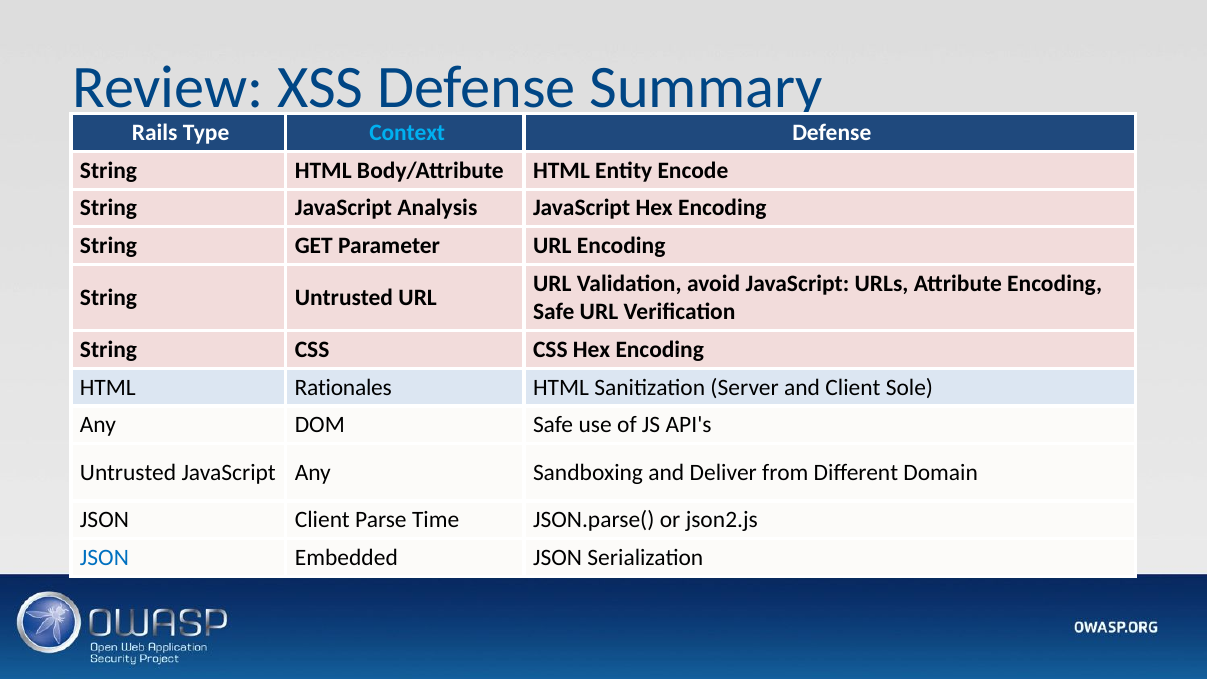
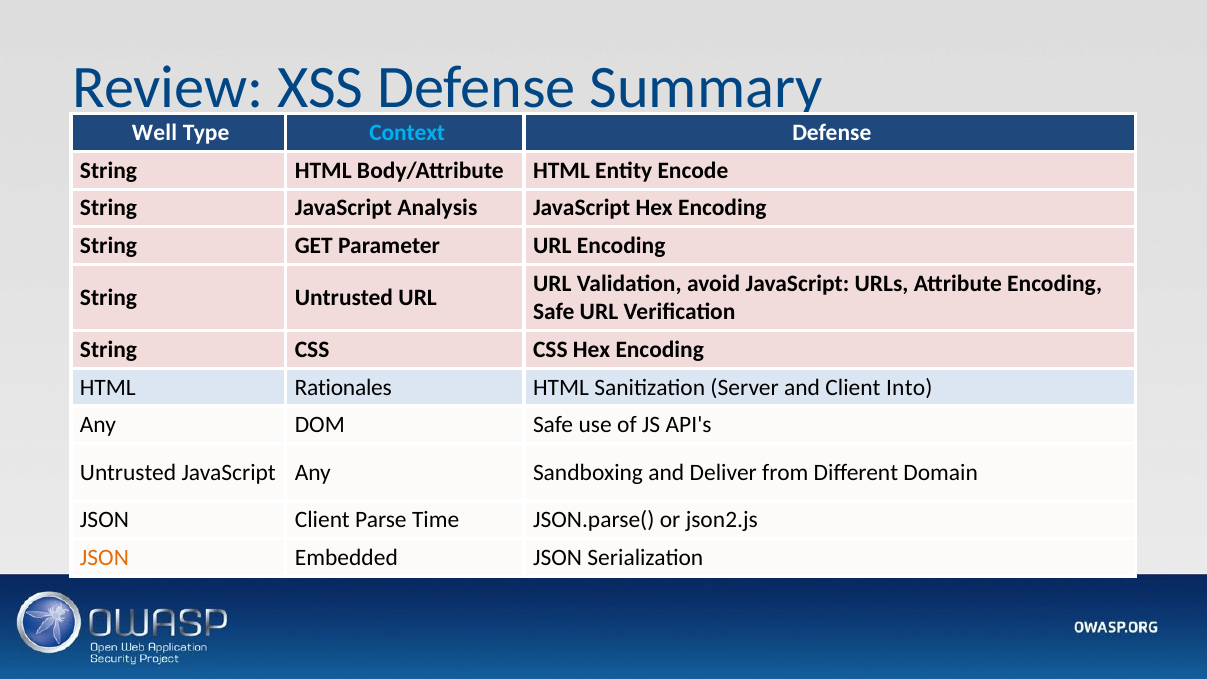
Rails: Rails -> Well (155, 133)
Sole: Sole -> Into (909, 387)
JSON colour: blue -> orange (104, 558)
